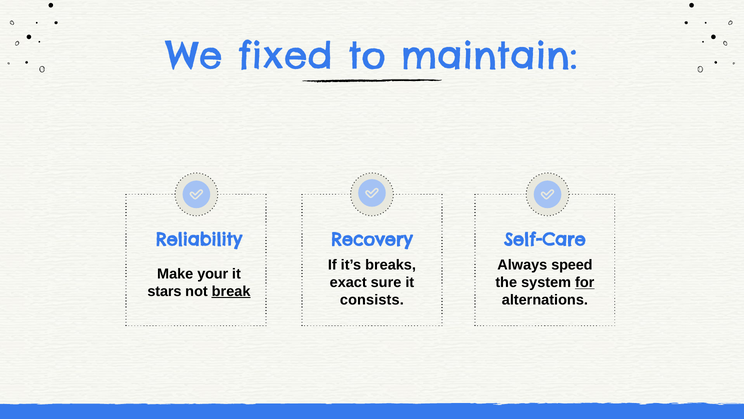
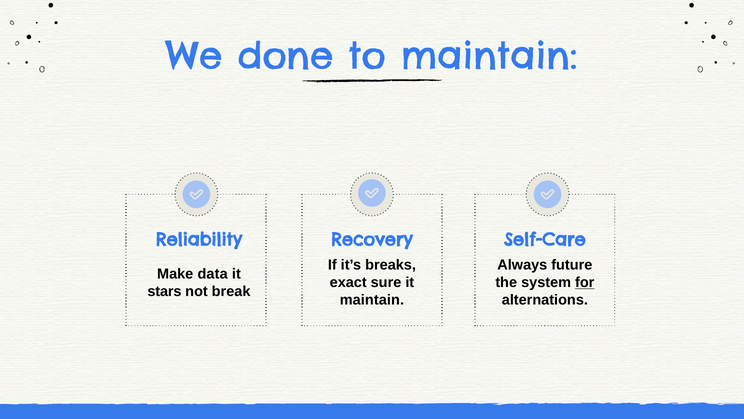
fixed: fixed -> done (286, 57)
speed: speed -> future (572, 265)
your: your -> data (213, 274)
break underline: present -> none (231, 291)
consists: consists -> maintain (372, 300)
